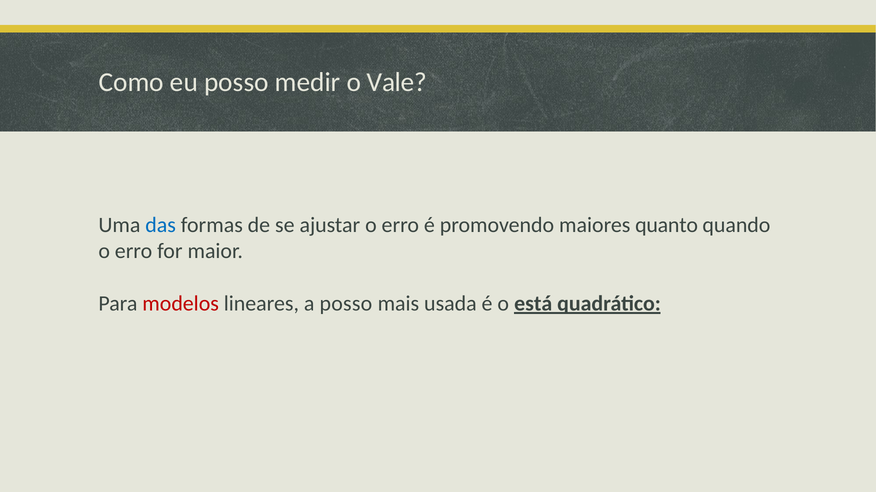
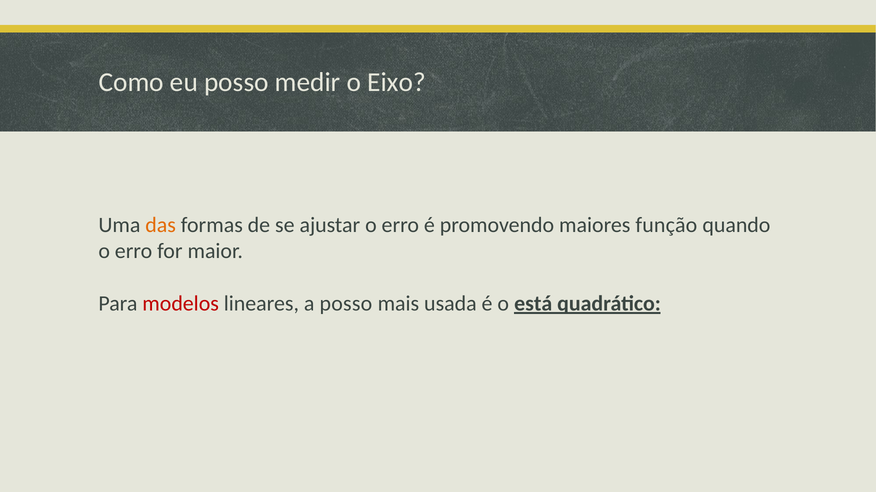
Vale: Vale -> Eixo (397, 82)
das colour: blue -> orange (161, 225)
quanto: quanto -> função (666, 225)
